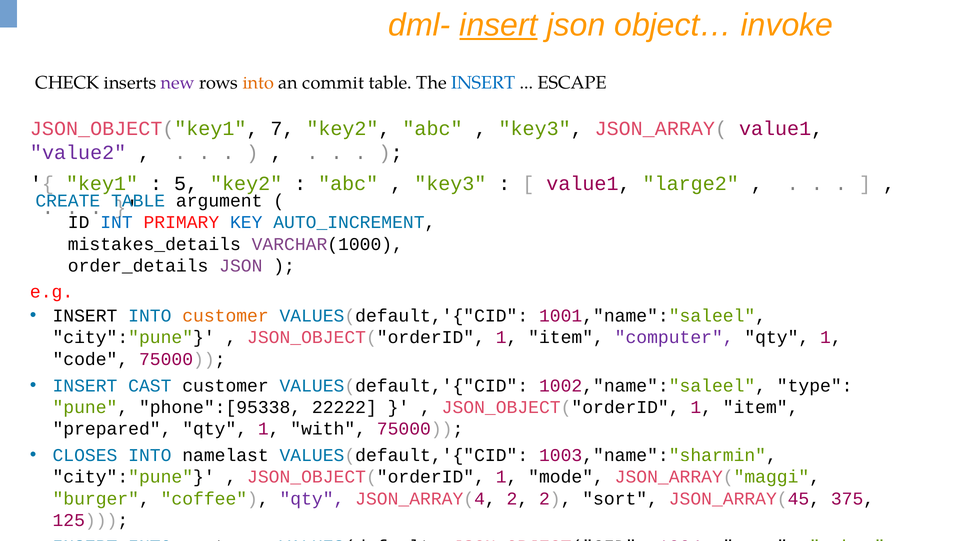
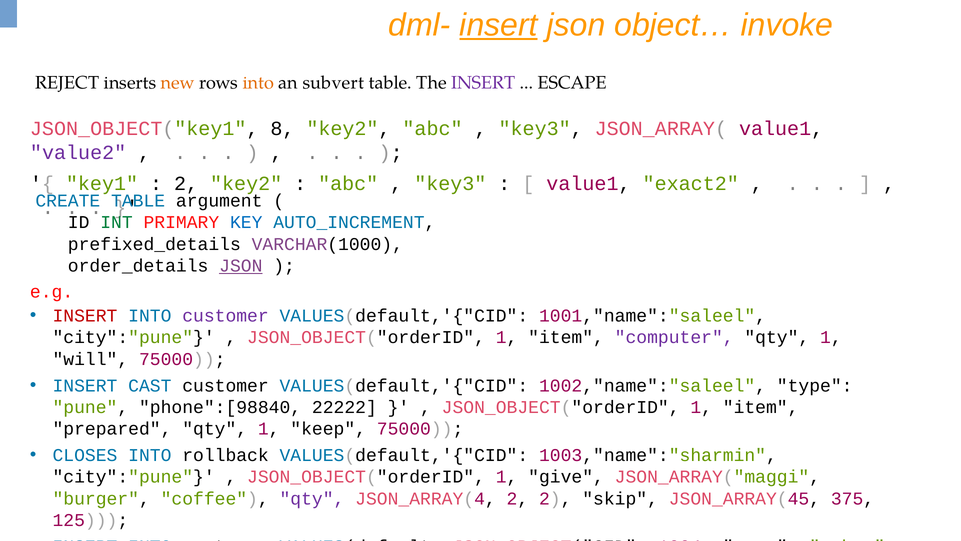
CHECK: CHECK -> REJECT (67, 83)
new colour: purple -> orange (178, 83)
commit: commit -> subvert (333, 83)
INSERT colour: blue -> purple (483, 83)
7: 7 -> 8 (282, 128)
5: 5 -> 2 (186, 184)
large2: large2 -> exact2 (691, 184)
INT colour: blue -> green (116, 222)
mistakes_details: mistakes_details -> prefixed_details (154, 244)
JSON underline: none -> present (241, 266)
INSERT colour: black -> red (85, 316)
customer colour: orange -> purple (226, 316)
code: code -> will (90, 359)
phone":[95338: phone":[95338 -> phone":[98840 (220, 407)
with: with -> keep (328, 428)
namelast: namelast -> rollback (226, 455)
mode: mode -> give (566, 477)
sort: sort -> skip (620, 498)
